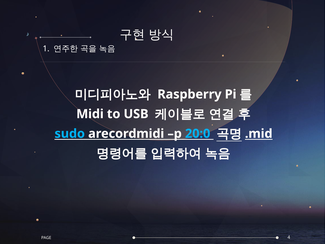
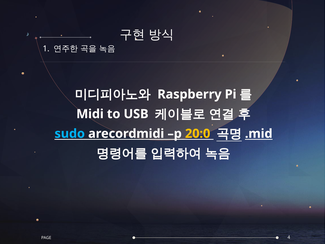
20:0 colour: light blue -> yellow (198, 134)
